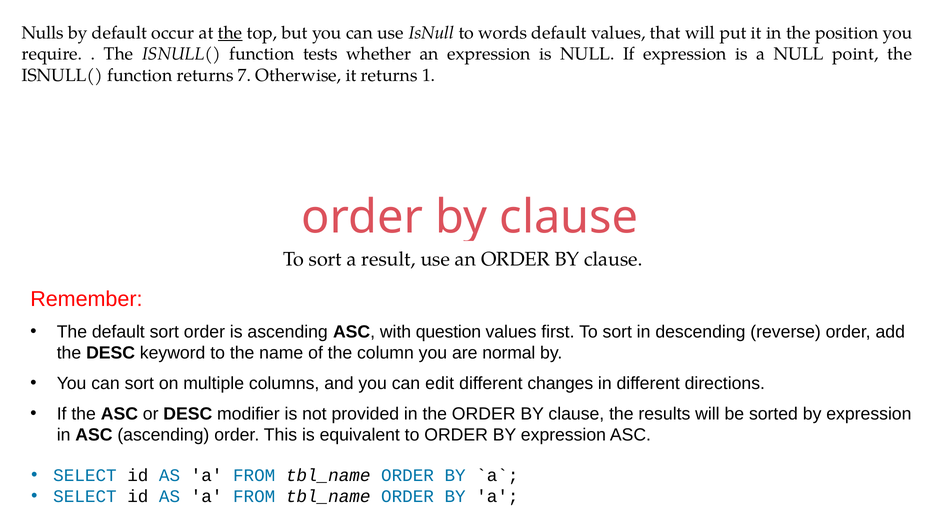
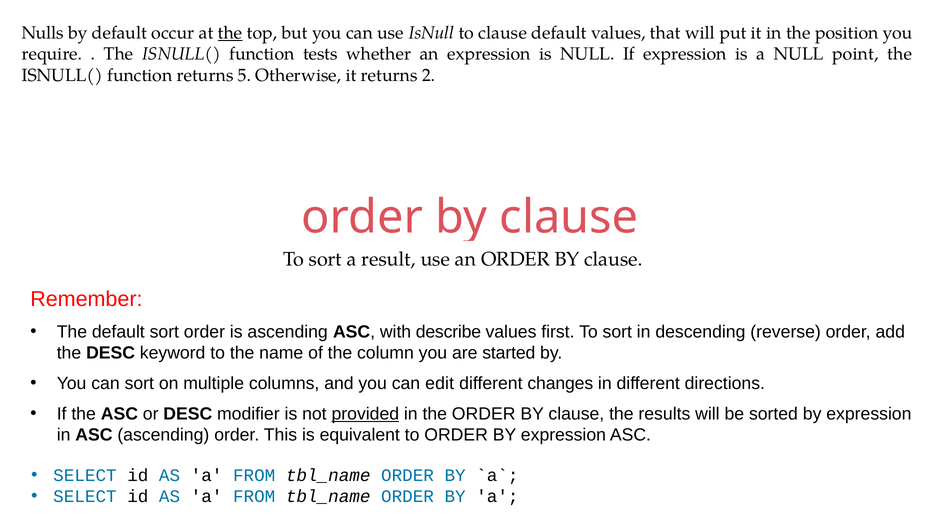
to words: words -> clause (503, 33)
7: 7 -> 5 (244, 75)
1: 1 -> 2 (429, 75)
question: question -> describe (448, 332)
normal: normal -> started (509, 353)
provided underline: none -> present (365, 414)
